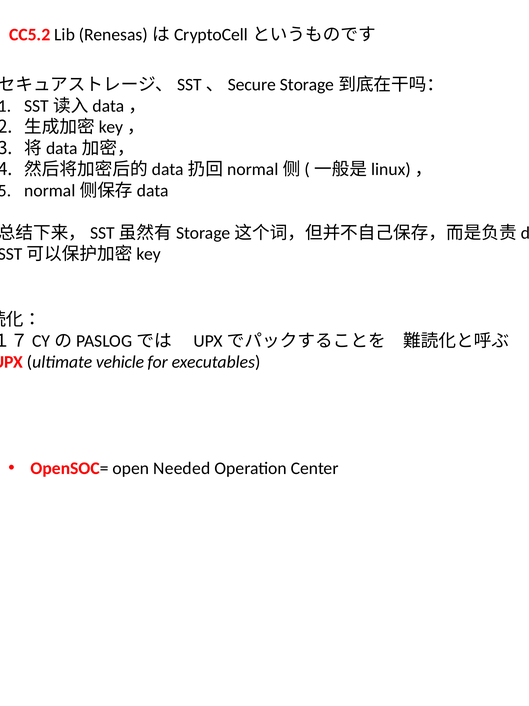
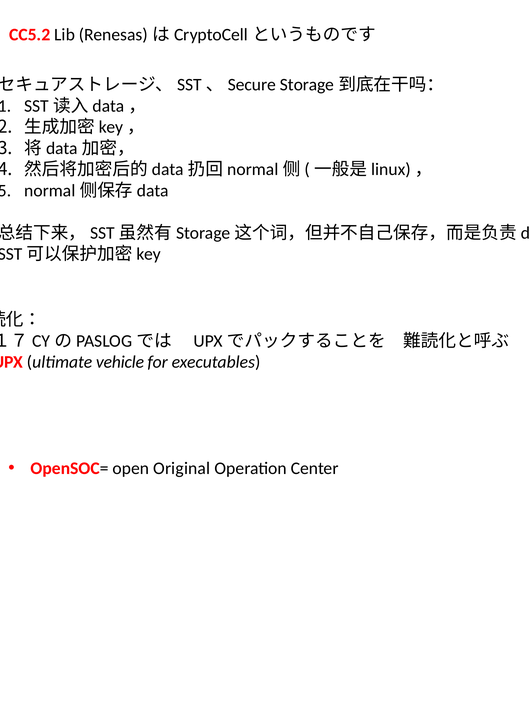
Needed: Needed -> Original (182, 468)
